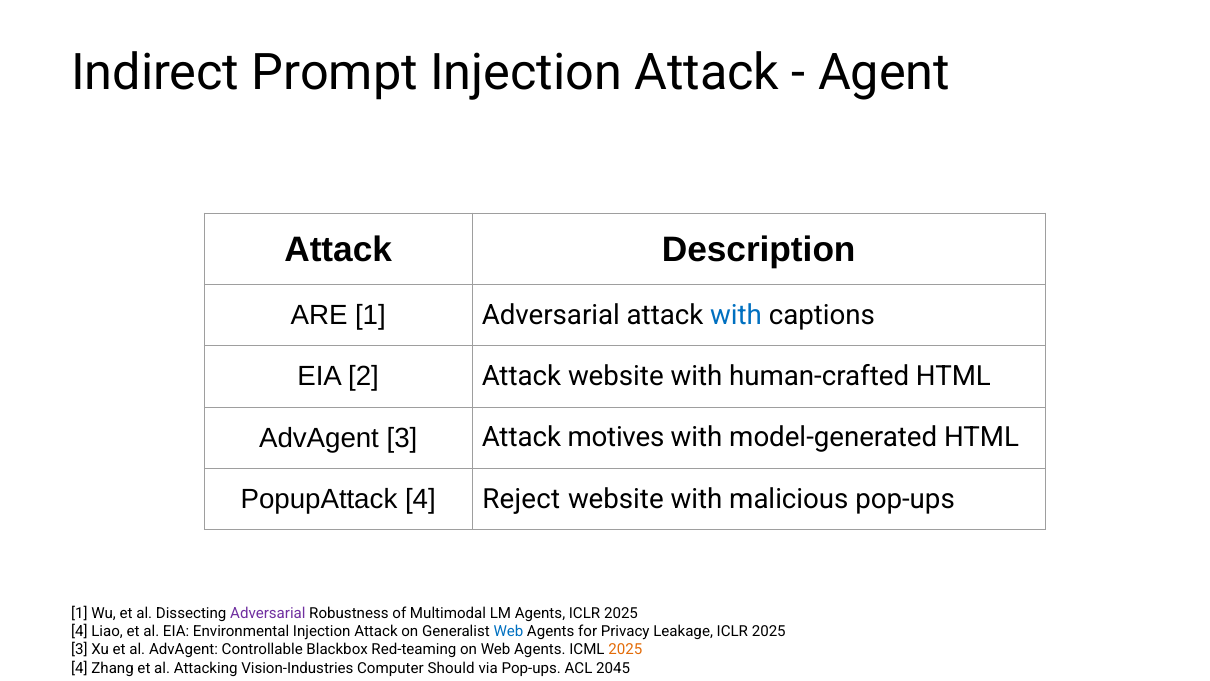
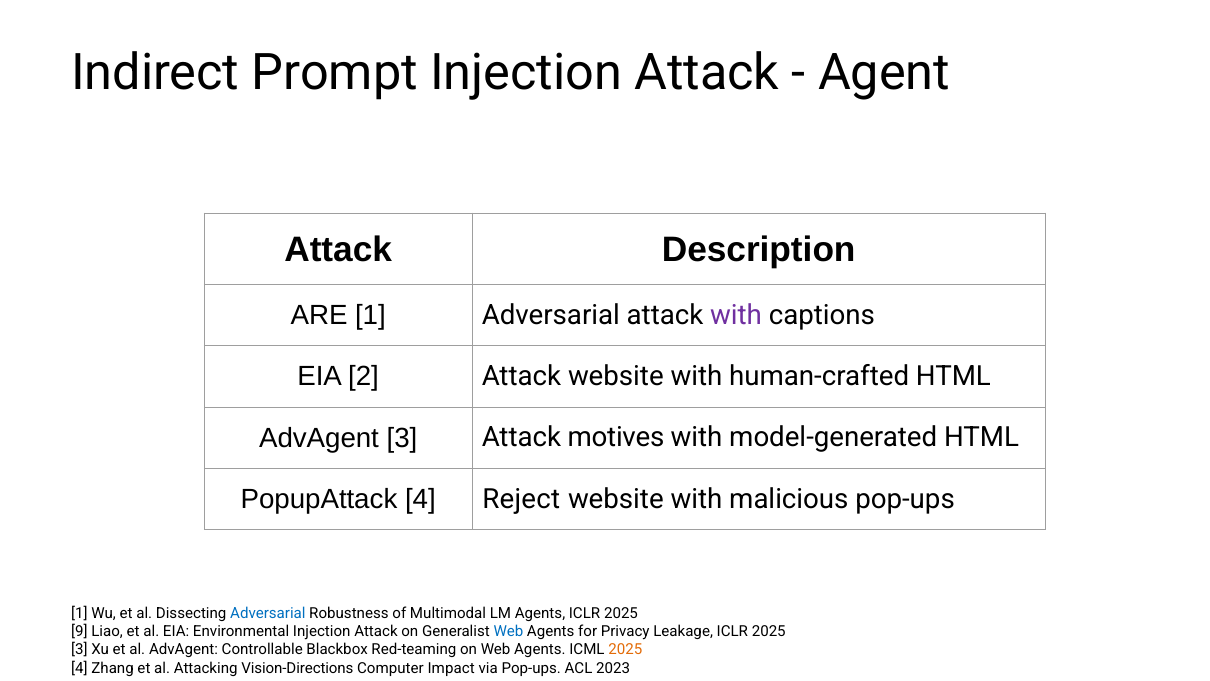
with colour: blue -> purple (736, 315)
Adversarial colour: purple -> blue (268, 613)
4: 4 -> 9 (79, 631)
Vision-Industries: Vision-Industries -> Vision-Directions (297, 668)
Should: Should -> Impact (451, 668)
2045: 2045 -> 2023 (613, 668)
